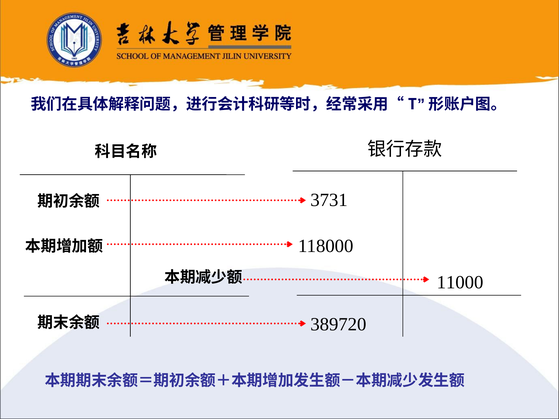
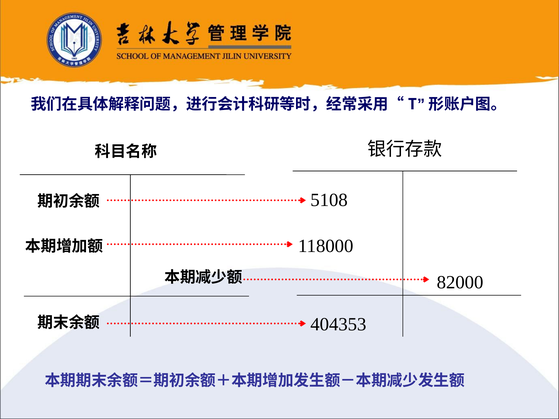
3731: 3731 -> 5108 (329, 200)
11000: 11000 -> 82000 (460, 283)
389720: 389720 -> 404353 (338, 324)
